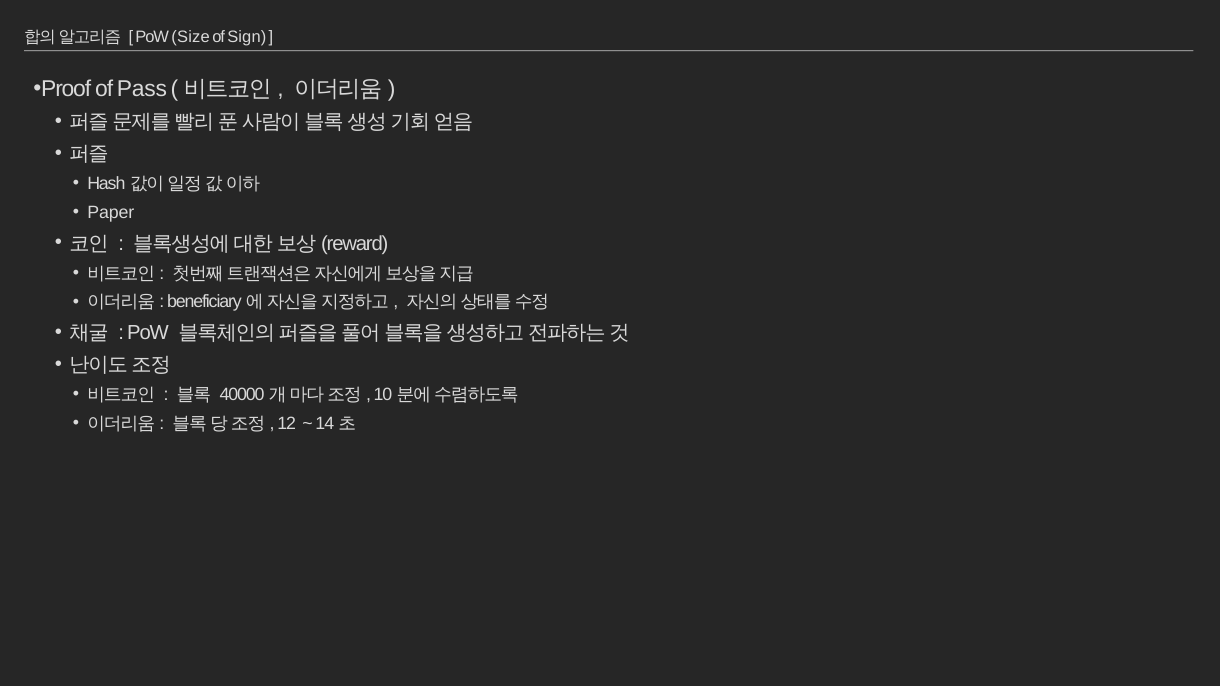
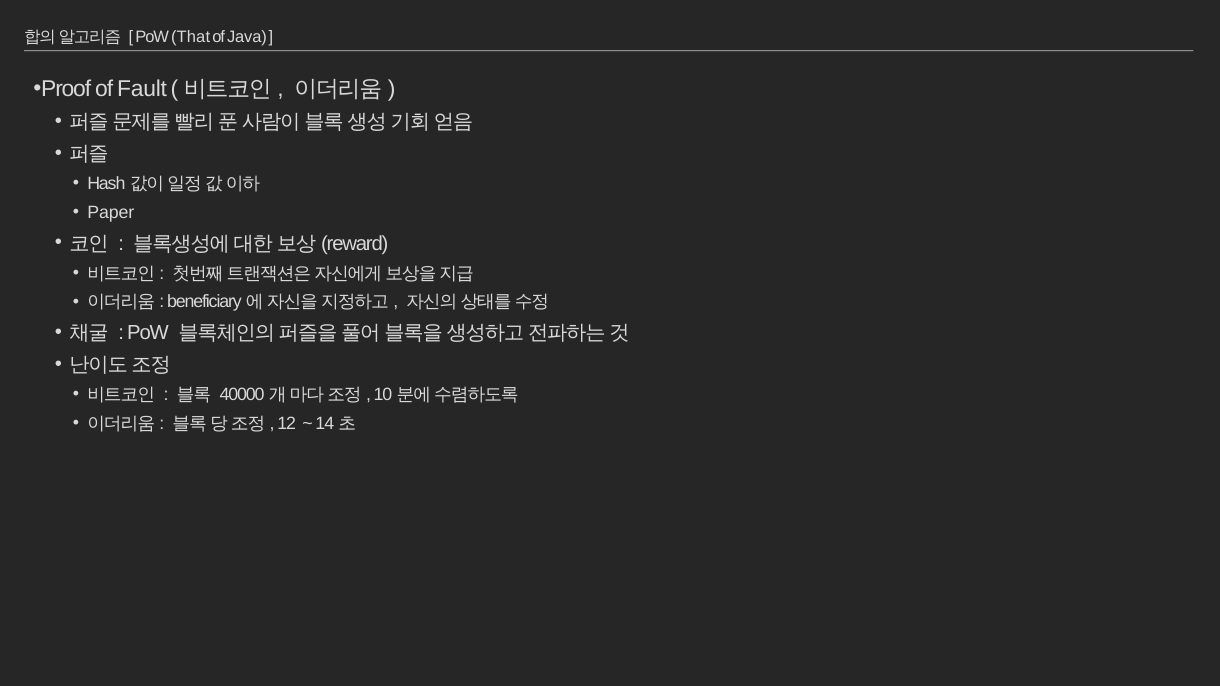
Size: Size -> That (191, 37)
Sign: Sign -> Java (247, 37)
Pass: Pass -> Fault (142, 89)
